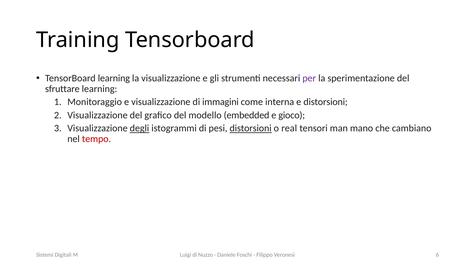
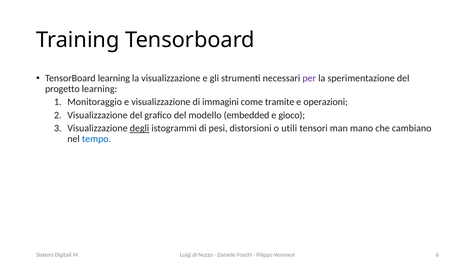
sfruttare: sfruttare -> progetto (62, 89)
interna: interna -> tramite (280, 102)
e distorsioni: distorsioni -> operazioni (326, 102)
distorsioni underline: present -> none (251, 128)
real: real -> utili (289, 128)
tempo colour: red -> blue (97, 139)
